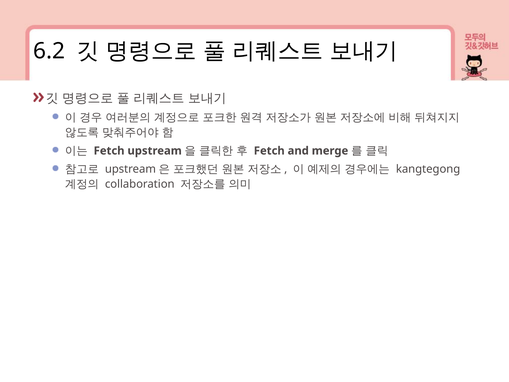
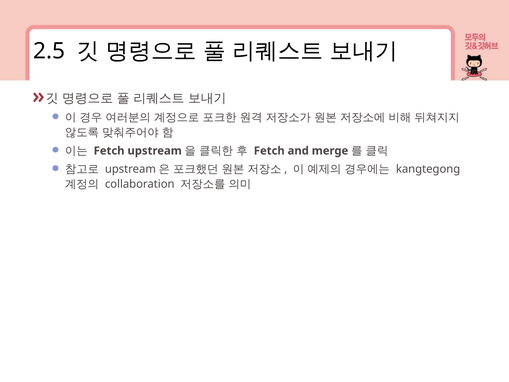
6.2: 6.2 -> 2.5 (49, 51)
